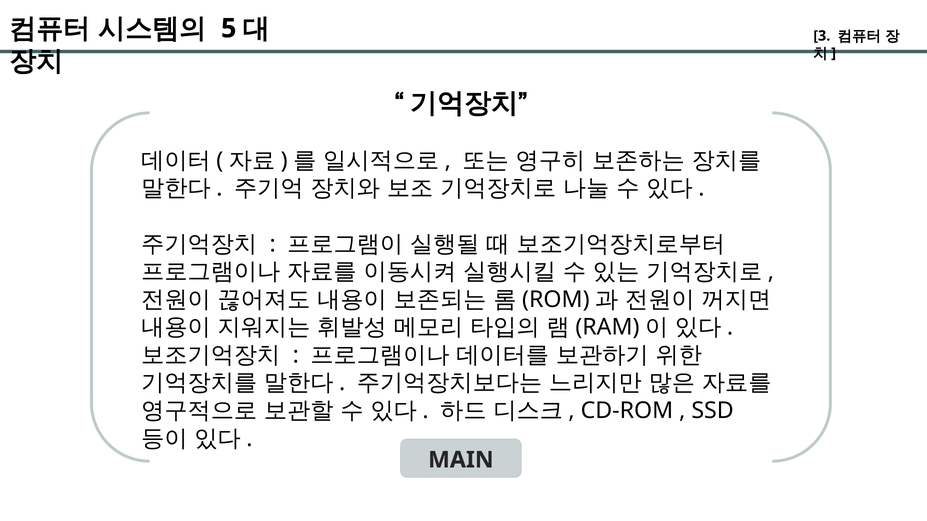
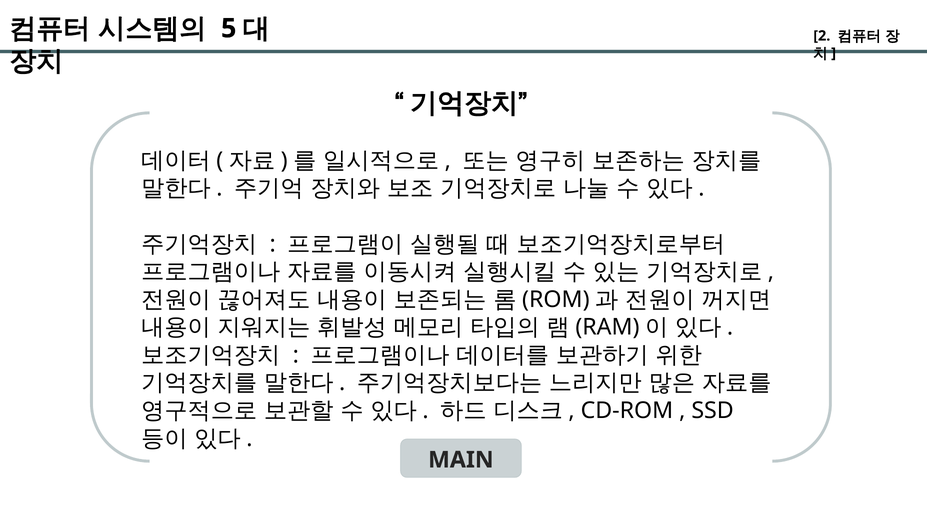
3: 3 -> 2 (822, 36)
